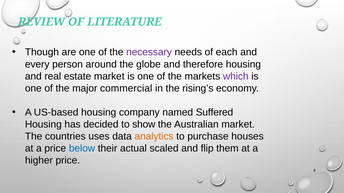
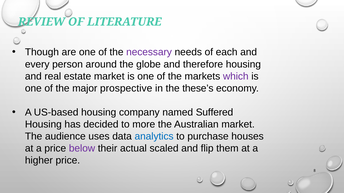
commercial: commercial -> prospective (126, 88)
rising’s: rising’s -> these’s (198, 88)
show: show -> more (144, 125)
countries: countries -> audience (65, 137)
analytics colour: orange -> blue (154, 137)
below colour: blue -> purple (82, 149)
